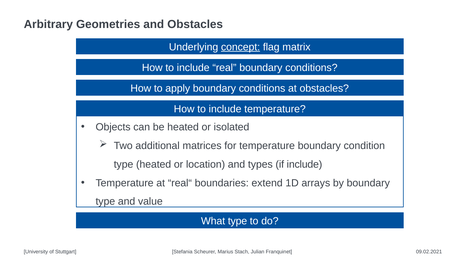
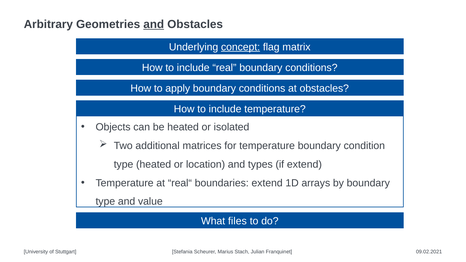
and underline: none -> present (154, 24)
if include: include -> extend (304, 164)
What type: type -> files (237, 221)
